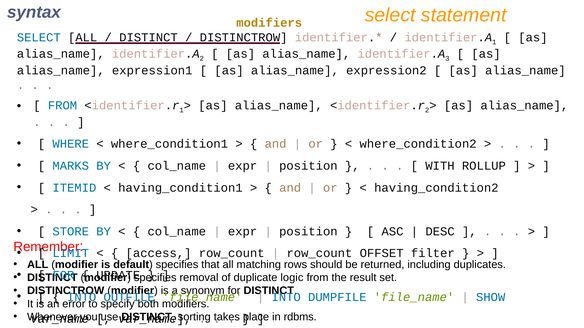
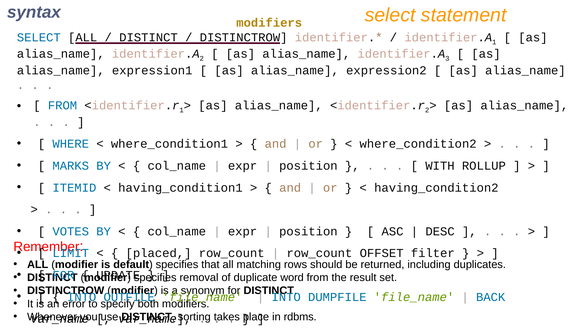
STORE: STORE -> VOTES (71, 232)
access: access -> placed (159, 254)
logic: logic -> word (292, 278)
SHOW: SHOW -> BACK (491, 297)
